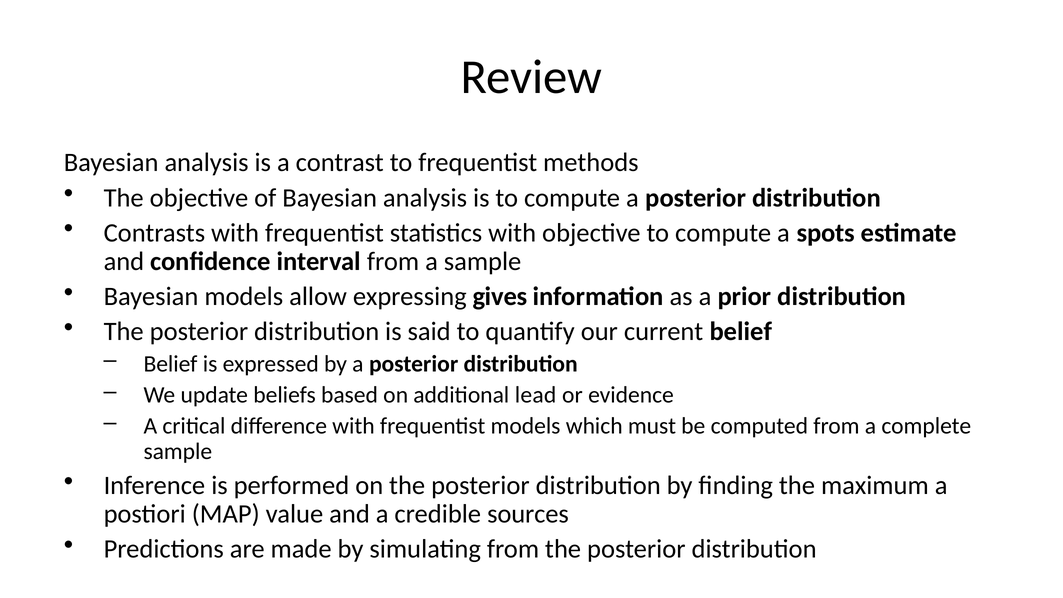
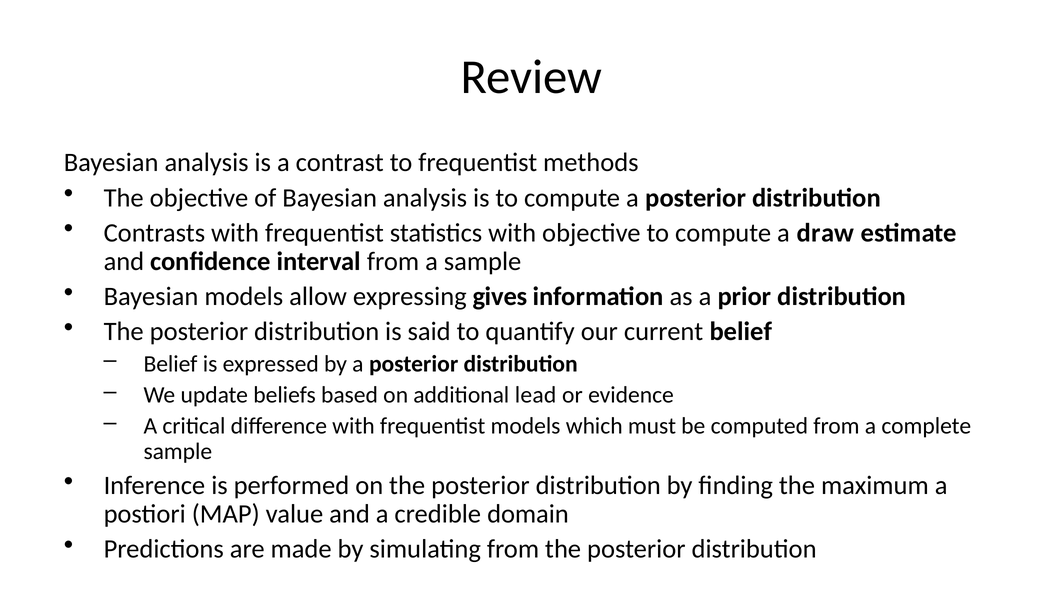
spots: spots -> draw (826, 233)
sources: sources -> domain (528, 514)
